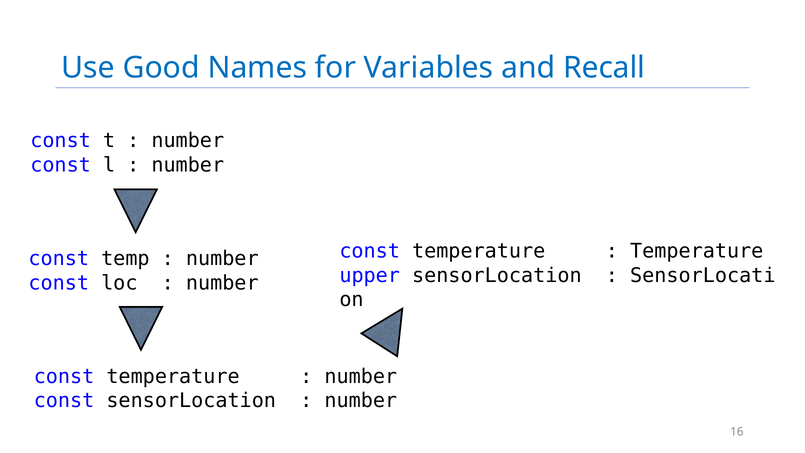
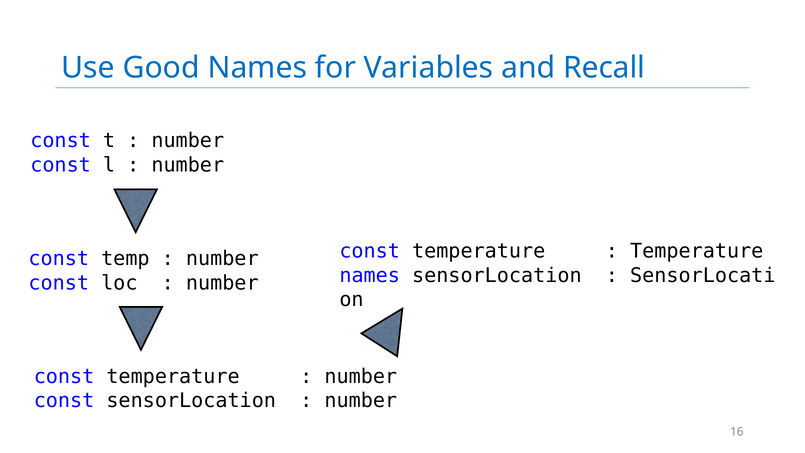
upper: upper -> names (370, 275)
